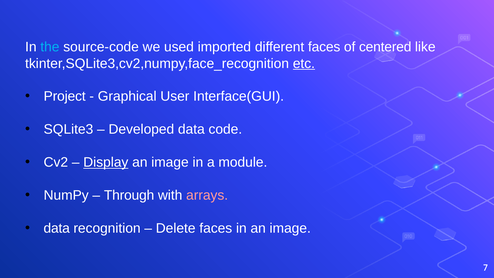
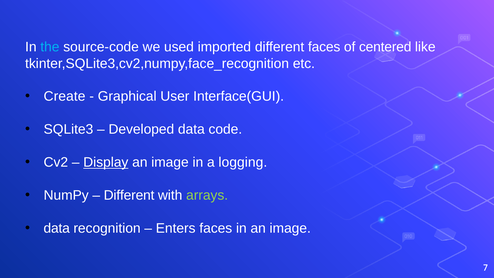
etc underline: present -> none (304, 63)
Project: Project -> Create (65, 96)
module: module -> logging (243, 162)
Through: Through -> Different (129, 195)
arrays colour: pink -> light green (207, 195)
Delete: Delete -> Enters (176, 228)
